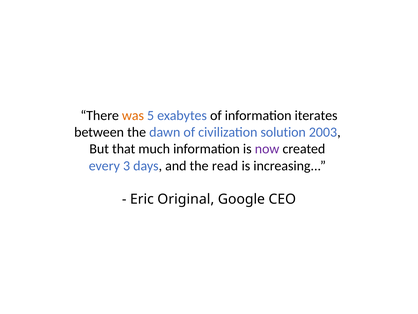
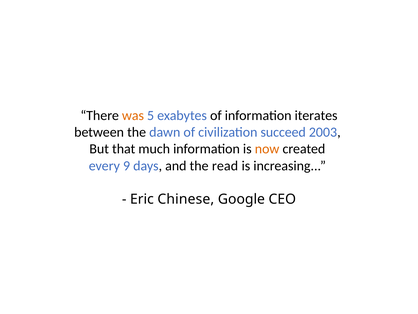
solution: solution -> succeed (283, 132)
now colour: purple -> orange (267, 149)
3: 3 -> 9 (127, 166)
Original: Original -> Chinese (186, 199)
